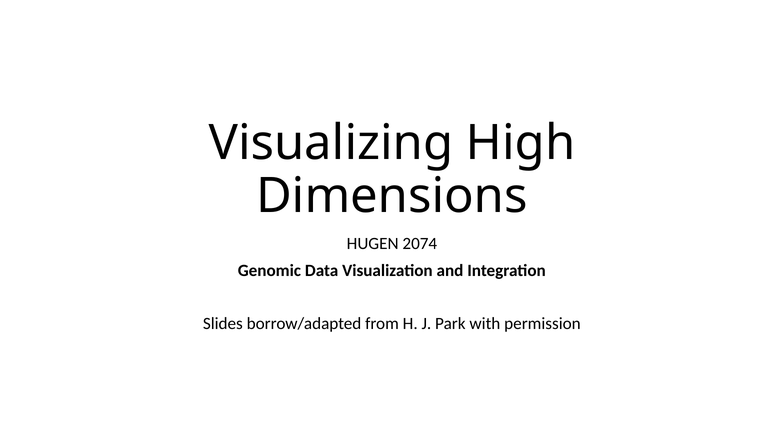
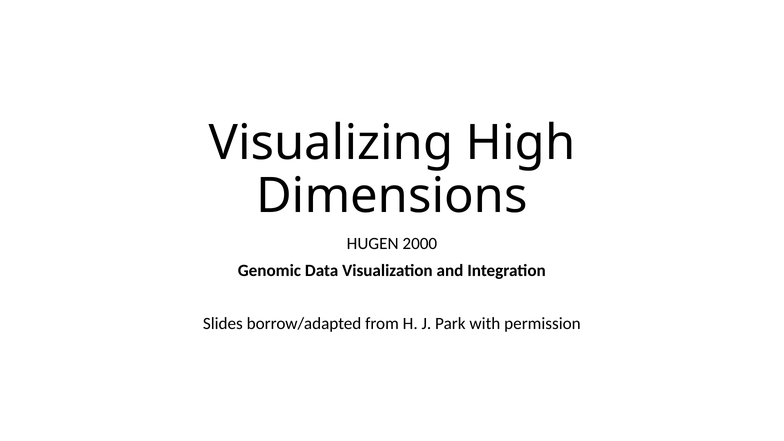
2074: 2074 -> 2000 (420, 244)
